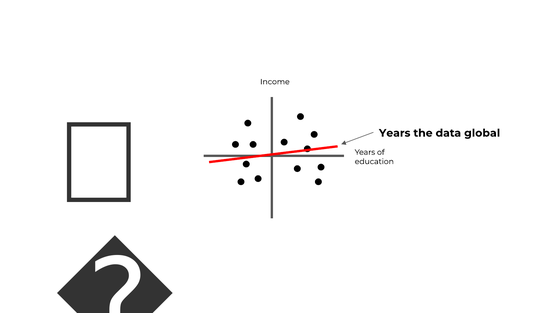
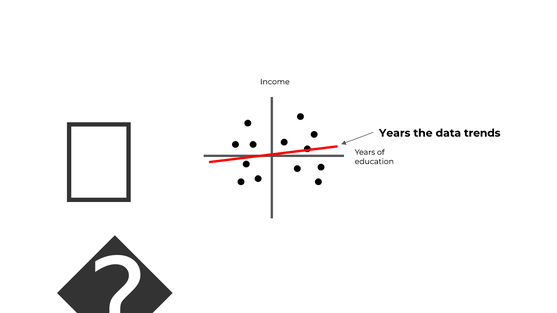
global: global -> trends (482, 133)
